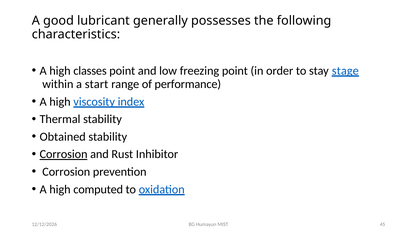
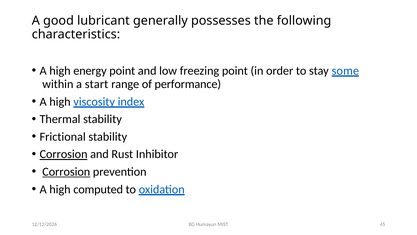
classes: classes -> energy (90, 71)
stage: stage -> some (345, 71)
Obtained: Obtained -> Frictional (63, 136)
Corrosion underline: none -> present (66, 171)
